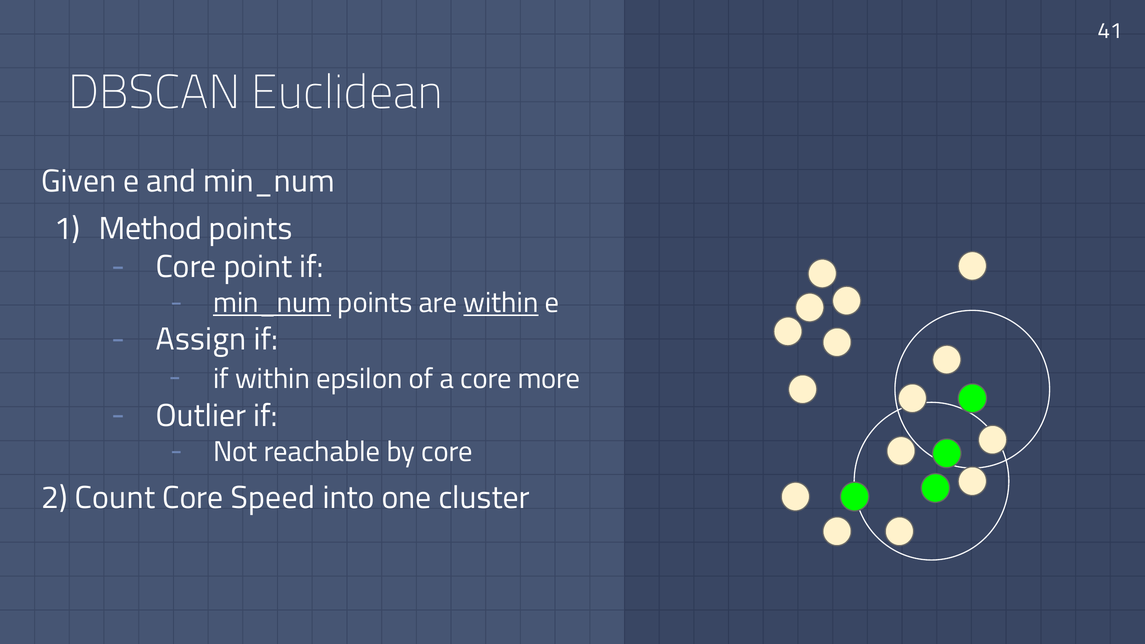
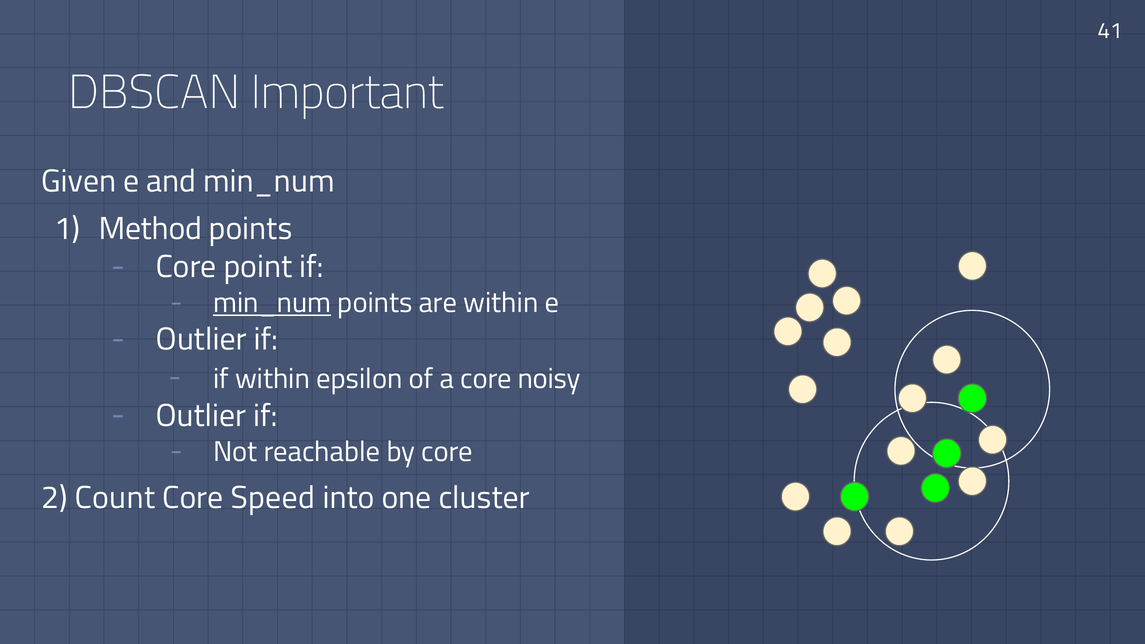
Euclidean: Euclidean -> Important (347, 93)
within underline: present -> none (501, 303)
Assign: Assign -> Outlier (201, 339)
more: more -> noisy (549, 379)
